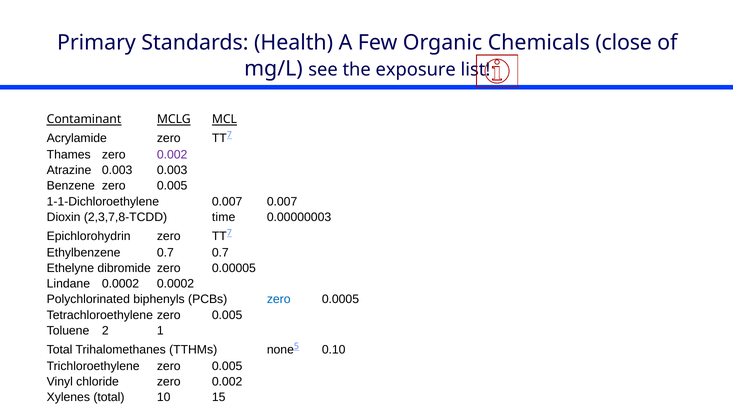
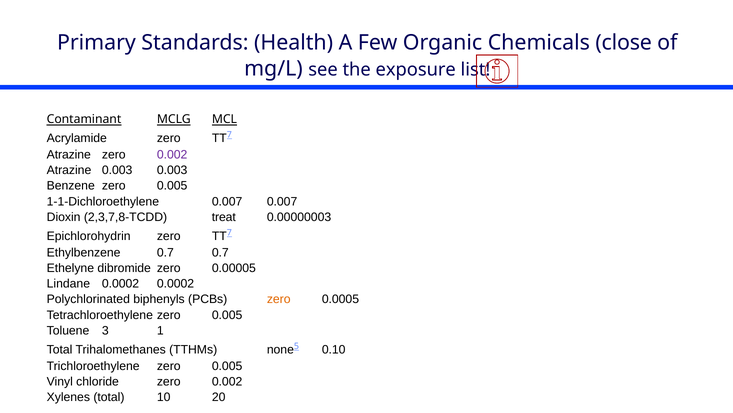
Thames: Thames -> Atrazine (69, 154)
time: time -> treat (224, 217)
zero colour: blue -> orange (279, 299)
2: 2 -> 3 (105, 330)
15: 15 -> 20 (219, 397)
